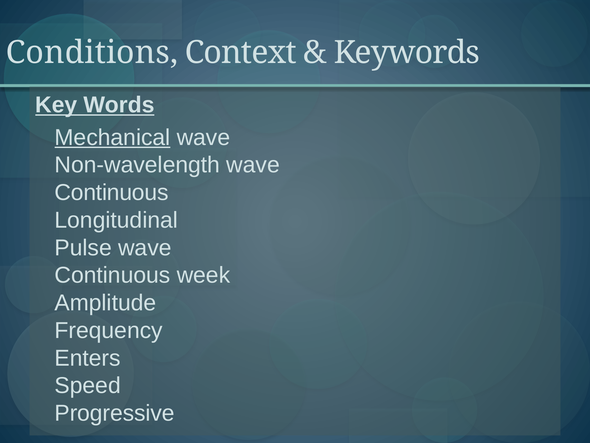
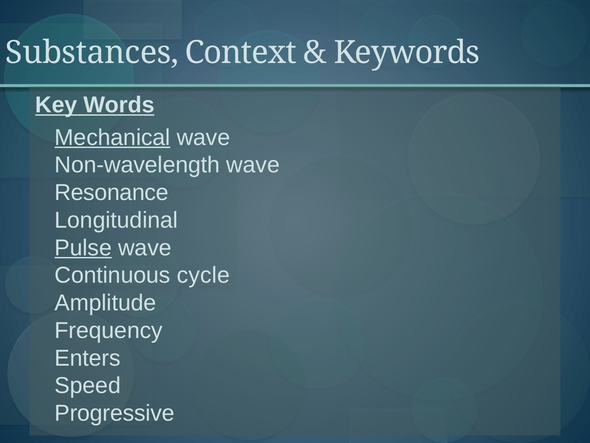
Conditions: Conditions -> Substances (92, 53)
Continuous: Continuous -> Resonance (111, 192)
Pulse underline: none -> present (83, 247)
week: week -> cycle (203, 275)
